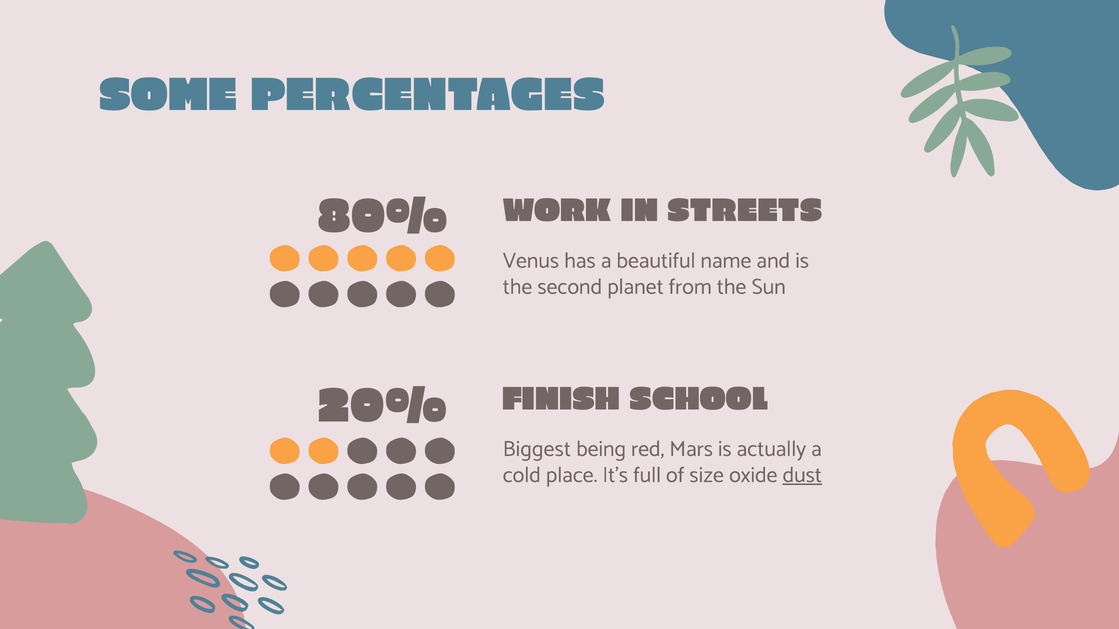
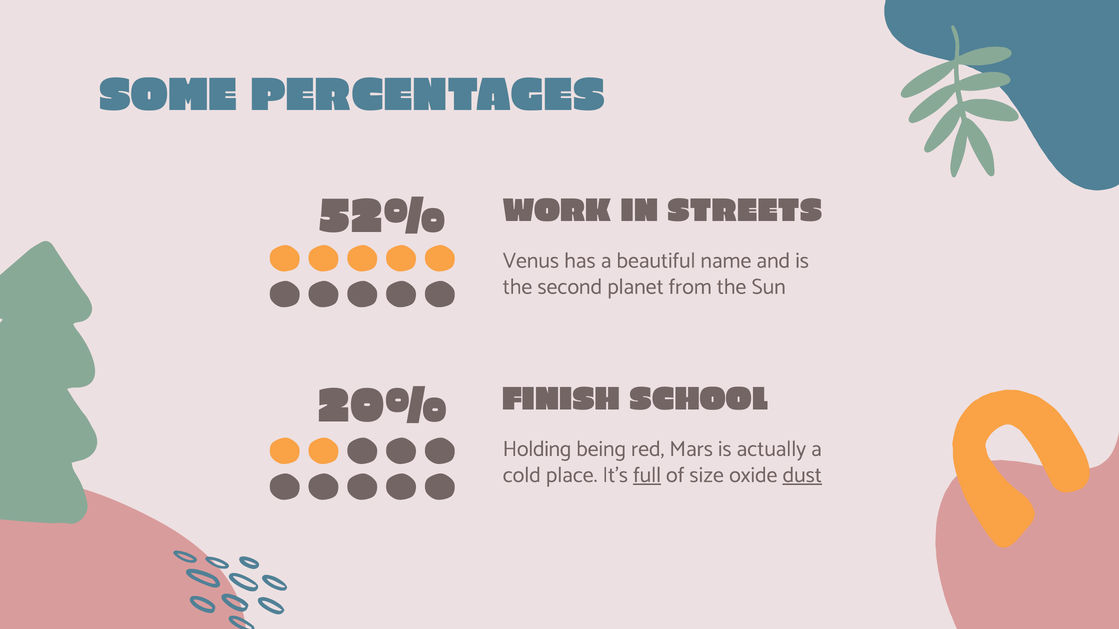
80%: 80% -> 52% (382, 217)
Biggest: Biggest -> Holding (537, 449)
full underline: none -> present (647, 475)
